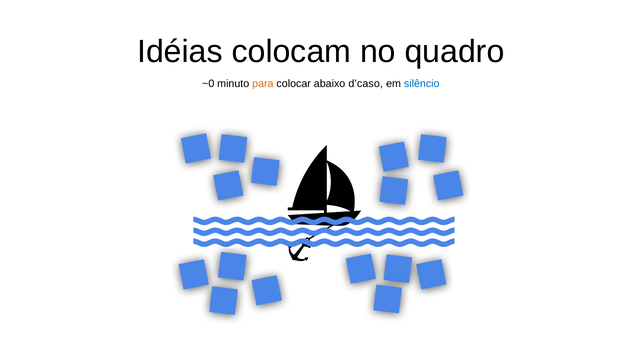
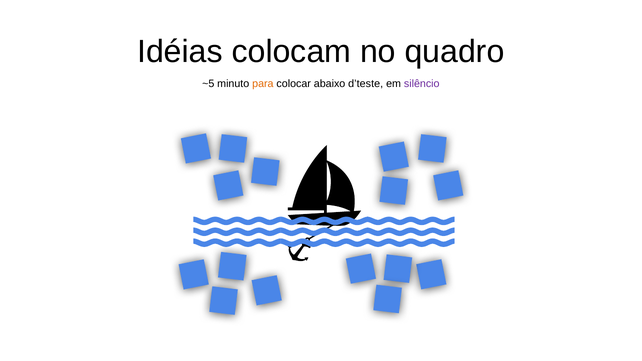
~0: ~0 -> ~5 (208, 84)
d’caso: d’caso -> d’teste (366, 84)
silêncio colour: blue -> purple (422, 84)
